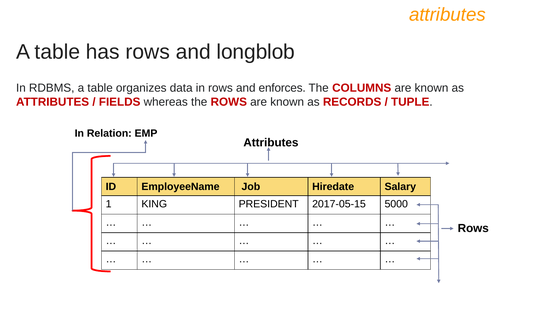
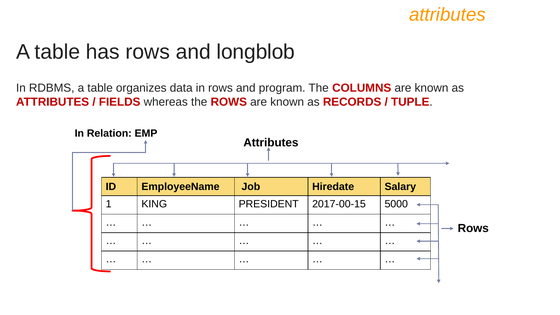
enforces: enforces -> program (282, 88)
2017-05-15: 2017-05-15 -> 2017-00-15 (339, 204)
